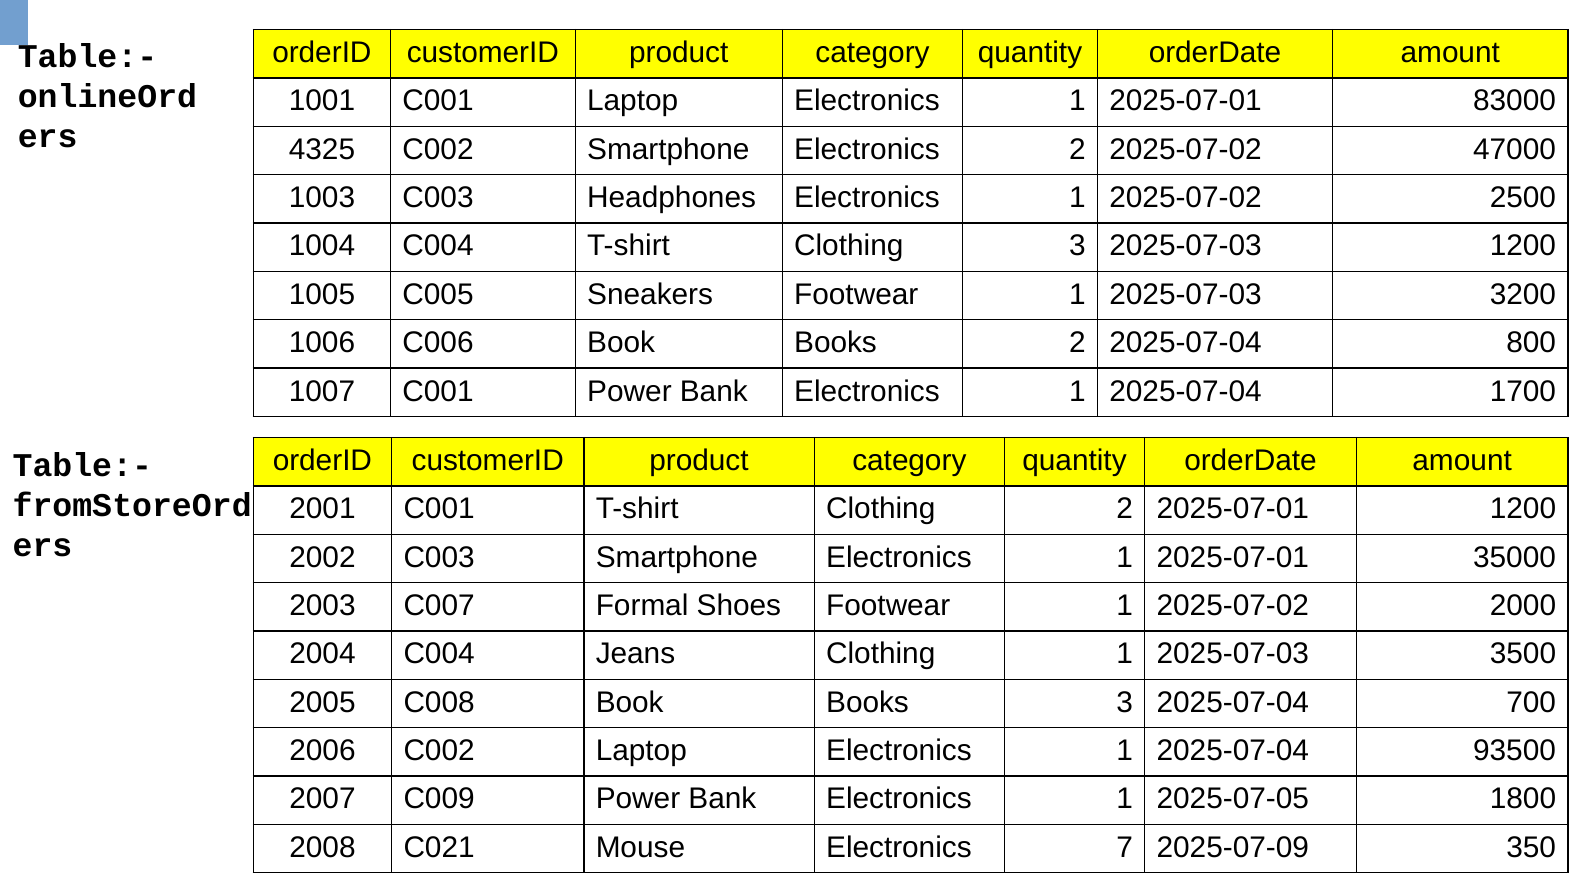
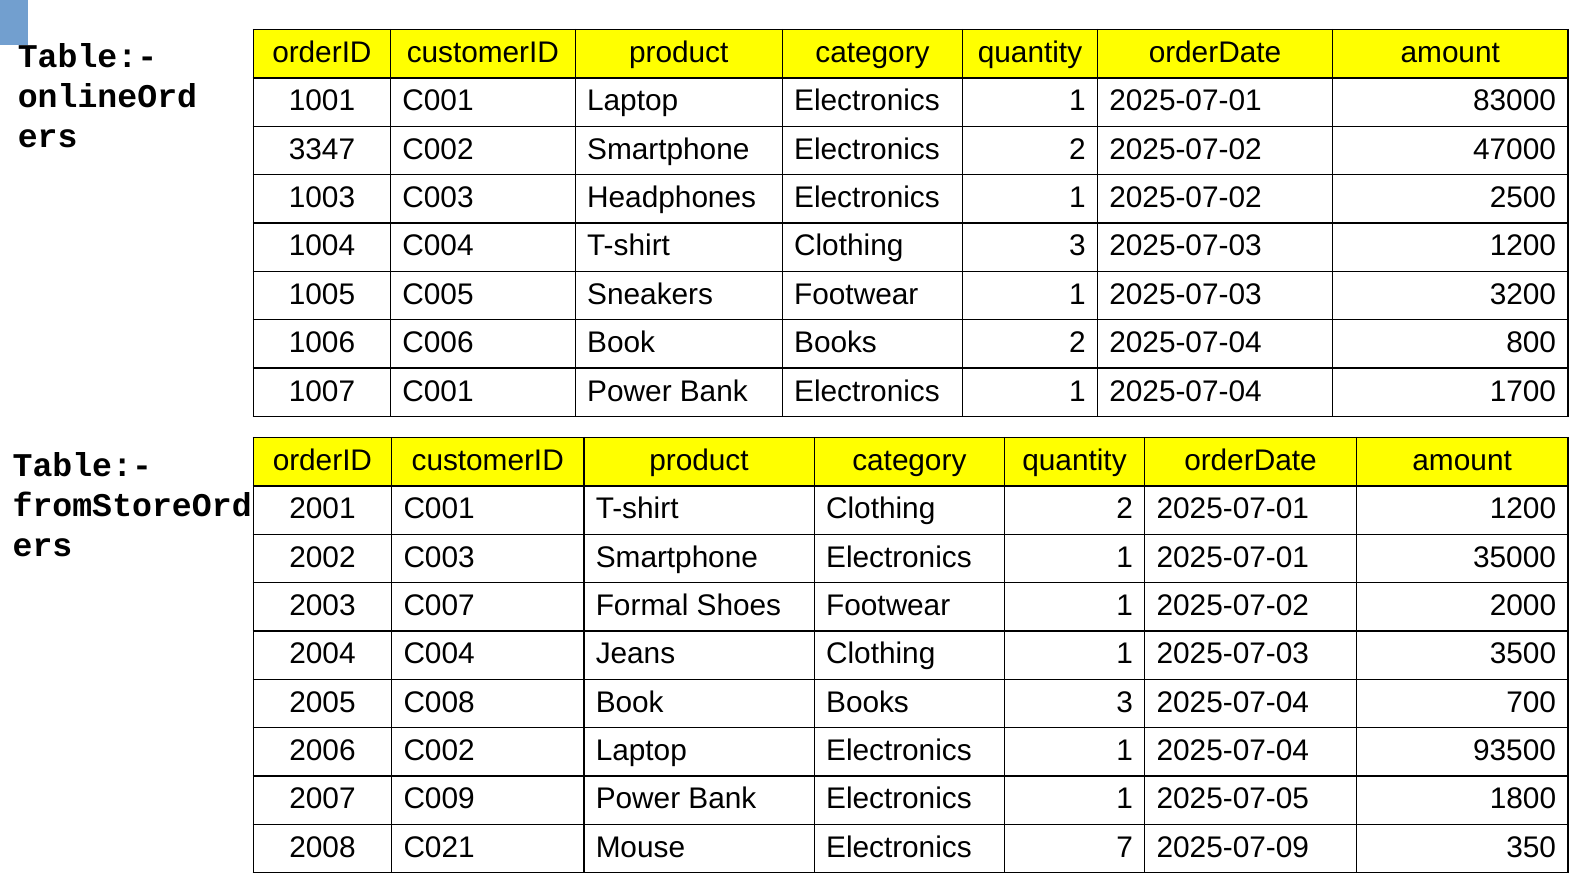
4325: 4325 -> 3347 (322, 150)
